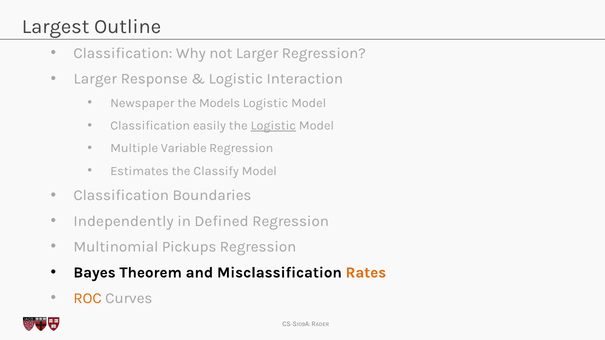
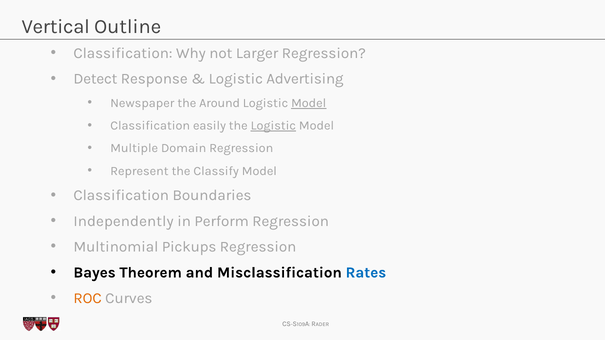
Largest: Largest -> Vertical (56, 26)
Larger: Larger -> Detect (95, 79)
Interaction: Interaction -> Advertising (305, 79)
Models: Models -> Around (220, 103)
Model underline: none -> present (309, 103)
Variable: Variable -> Domain (184, 148)
Estimates: Estimates -> Represent (139, 171)
Defined: Defined -> Perform (222, 221)
Rates colour: orange -> blue (366, 273)
